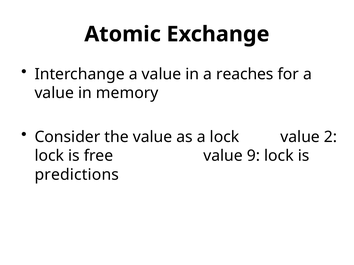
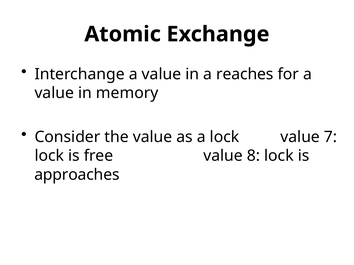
2: 2 -> 7 (331, 137)
9: 9 -> 8 (253, 156)
predictions: predictions -> approaches (77, 175)
